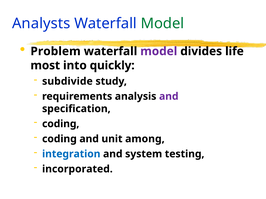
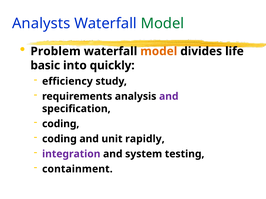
model colour: purple -> orange (159, 51)
most: most -> basic (45, 66)
subdivide: subdivide -> efficiency (67, 81)
among: among -> rapidly (145, 139)
integration colour: blue -> purple (71, 154)
incorporated: incorporated -> containment (77, 169)
